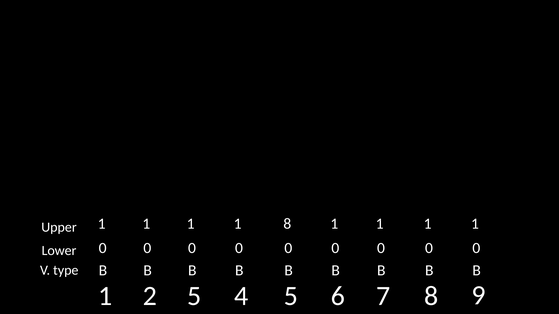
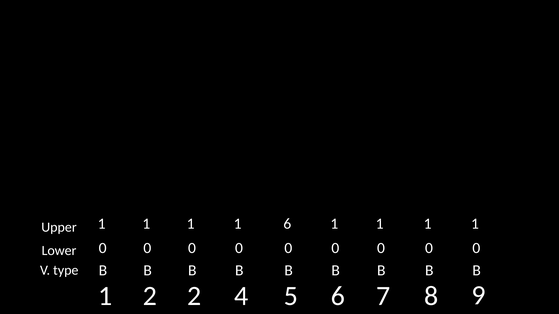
1 8: 8 -> 6 (287, 224)
2 5: 5 -> 2 (194, 296)
